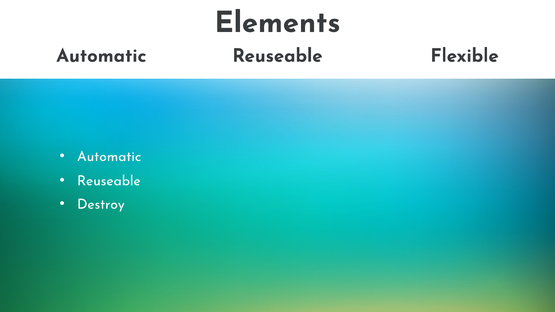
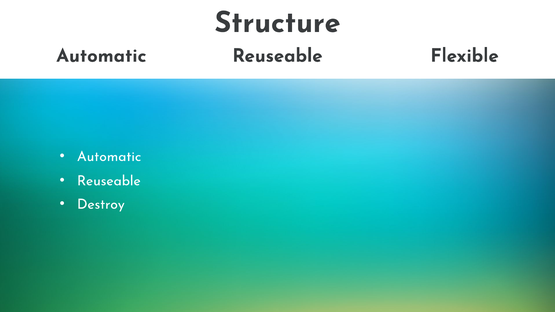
Elements: Elements -> Structure (278, 22)
